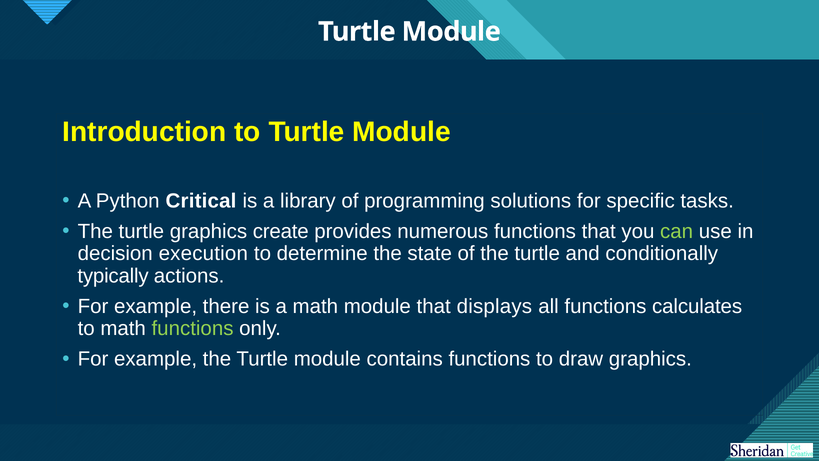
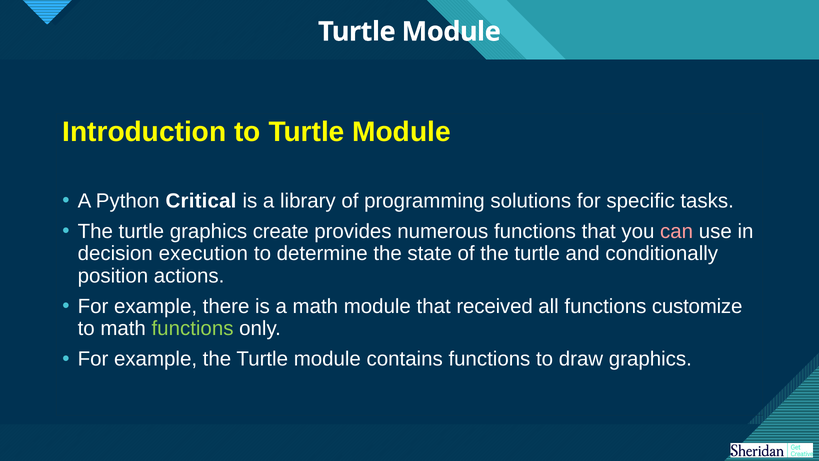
can colour: light green -> pink (677, 231)
typically: typically -> position (113, 276)
displays: displays -> received (495, 306)
calculates: calculates -> customize (697, 306)
